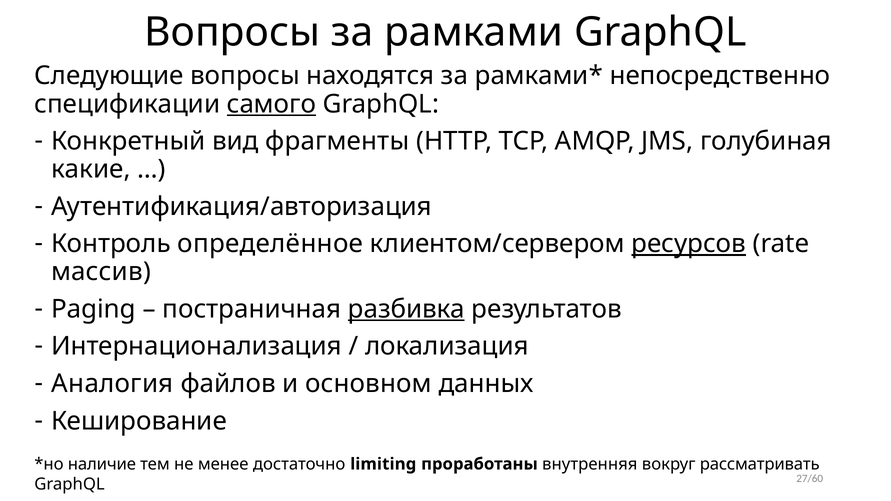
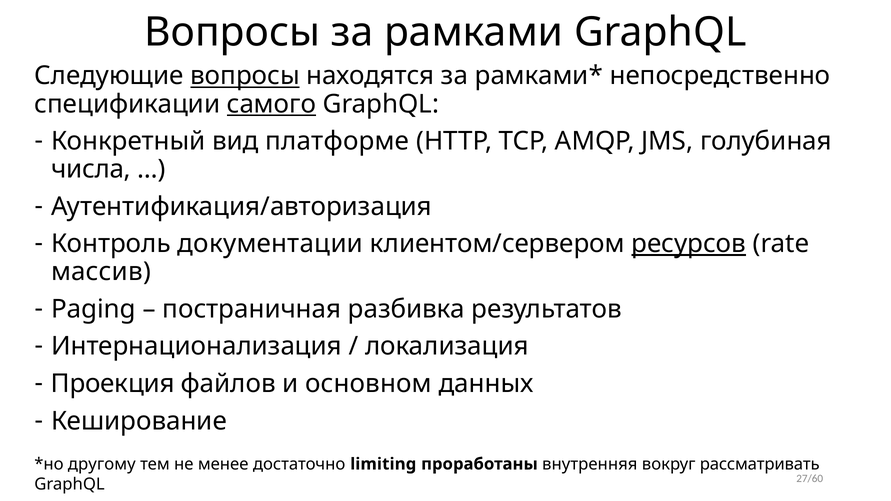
вопросы underline: none -> present (245, 76)
фрагменты: фрагменты -> платформе (337, 141)
какие: какие -> числа (91, 169)
определённое: определённое -> документации (270, 244)
разбивка underline: present -> none (406, 309)
Аналогия: Аналогия -> Проекция (113, 384)
наличие: наличие -> другому (102, 464)
